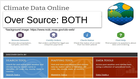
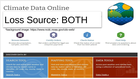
Over: Over -> Loss (14, 20)
